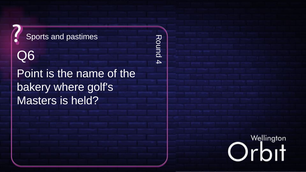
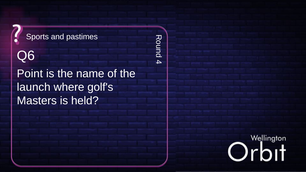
bakery: bakery -> launch (34, 87)
